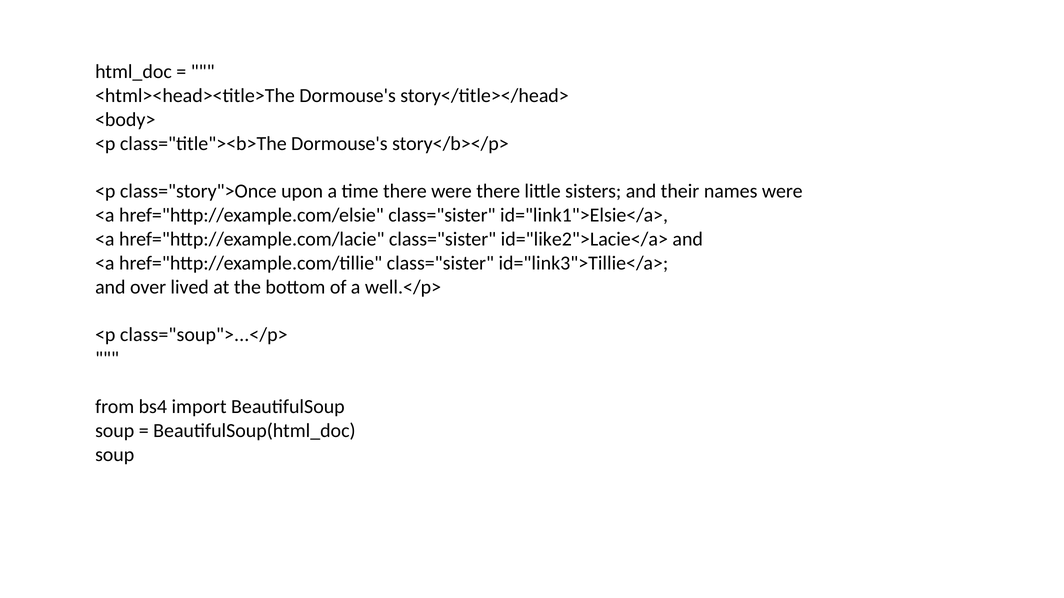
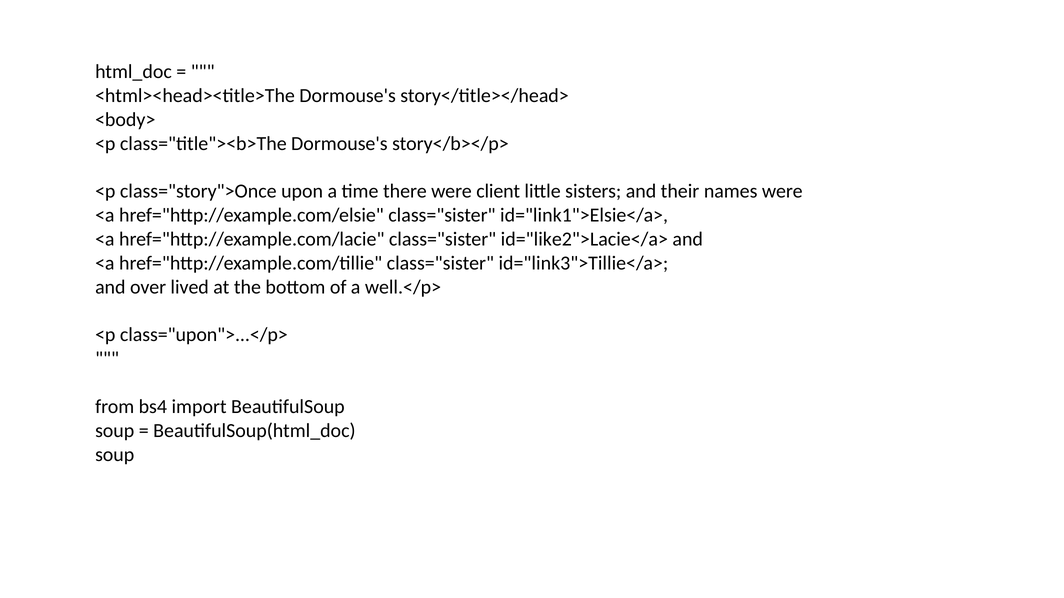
were there: there -> client (498, 192)
class="soup">...</p>: class="soup">...</p> -> class="upon">...</p> (204, 335)
